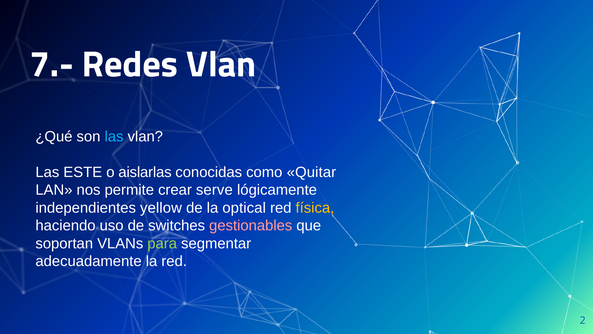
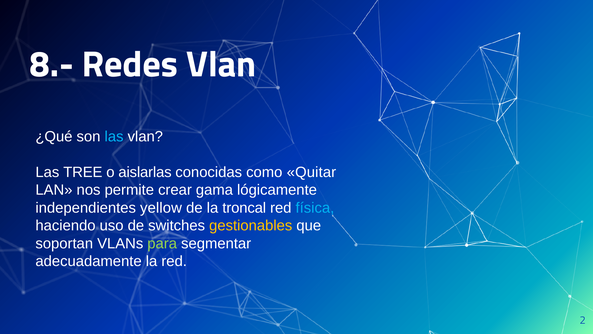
7.-: 7.- -> 8.- (52, 65)
ESTE: ESTE -> TREE (83, 172)
serve: serve -> gama (214, 190)
optical: optical -> troncal (244, 208)
física colour: yellow -> light blue (315, 208)
gestionables colour: pink -> yellow (251, 225)
